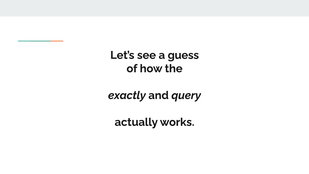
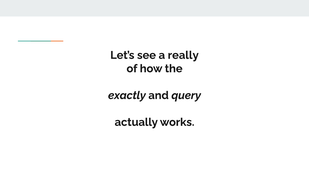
guess: guess -> really (183, 55)
